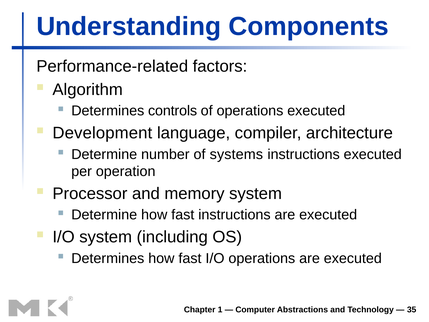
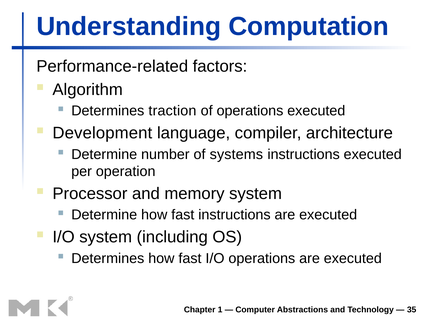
Components: Components -> Computation (309, 27)
controls: controls -> traction (172, 111)
